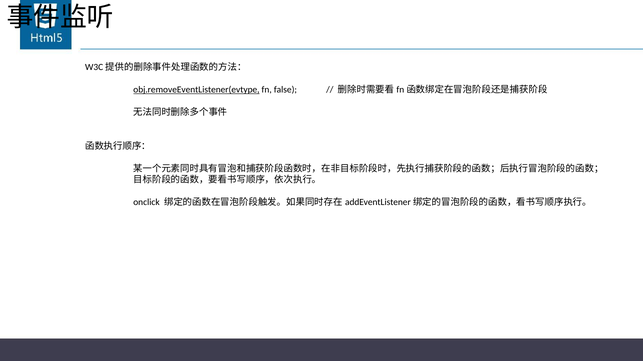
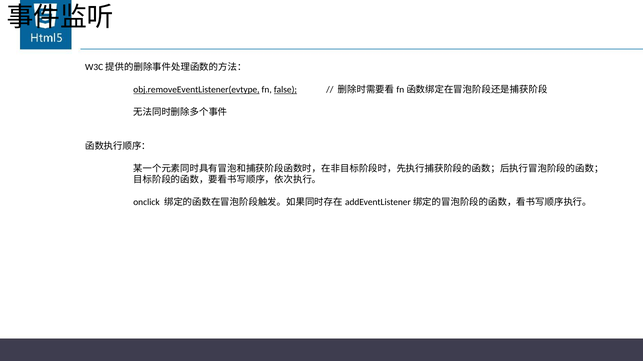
false underline: none -> present (285, 90)
